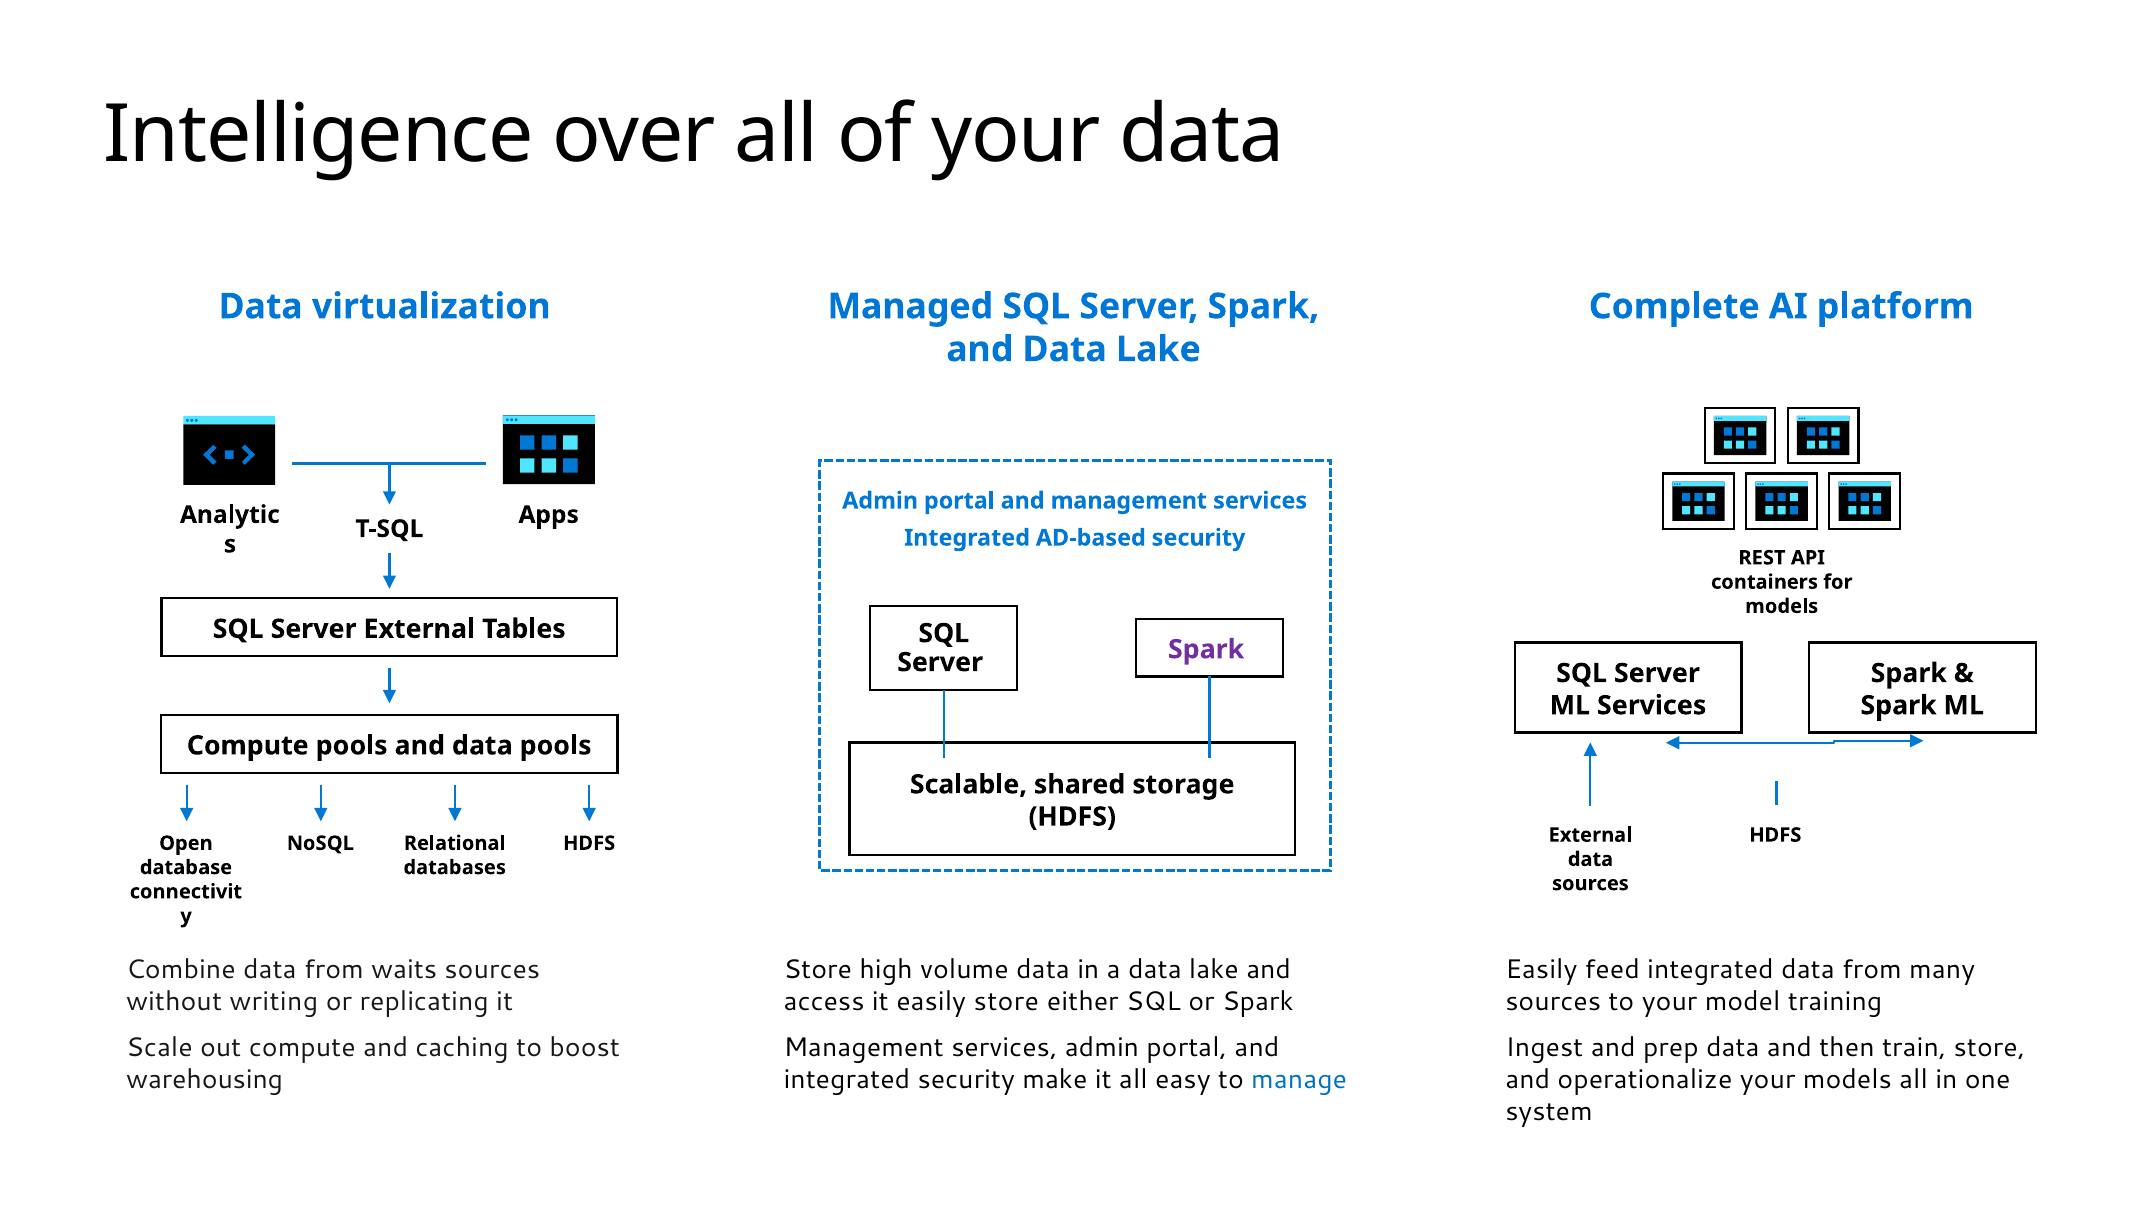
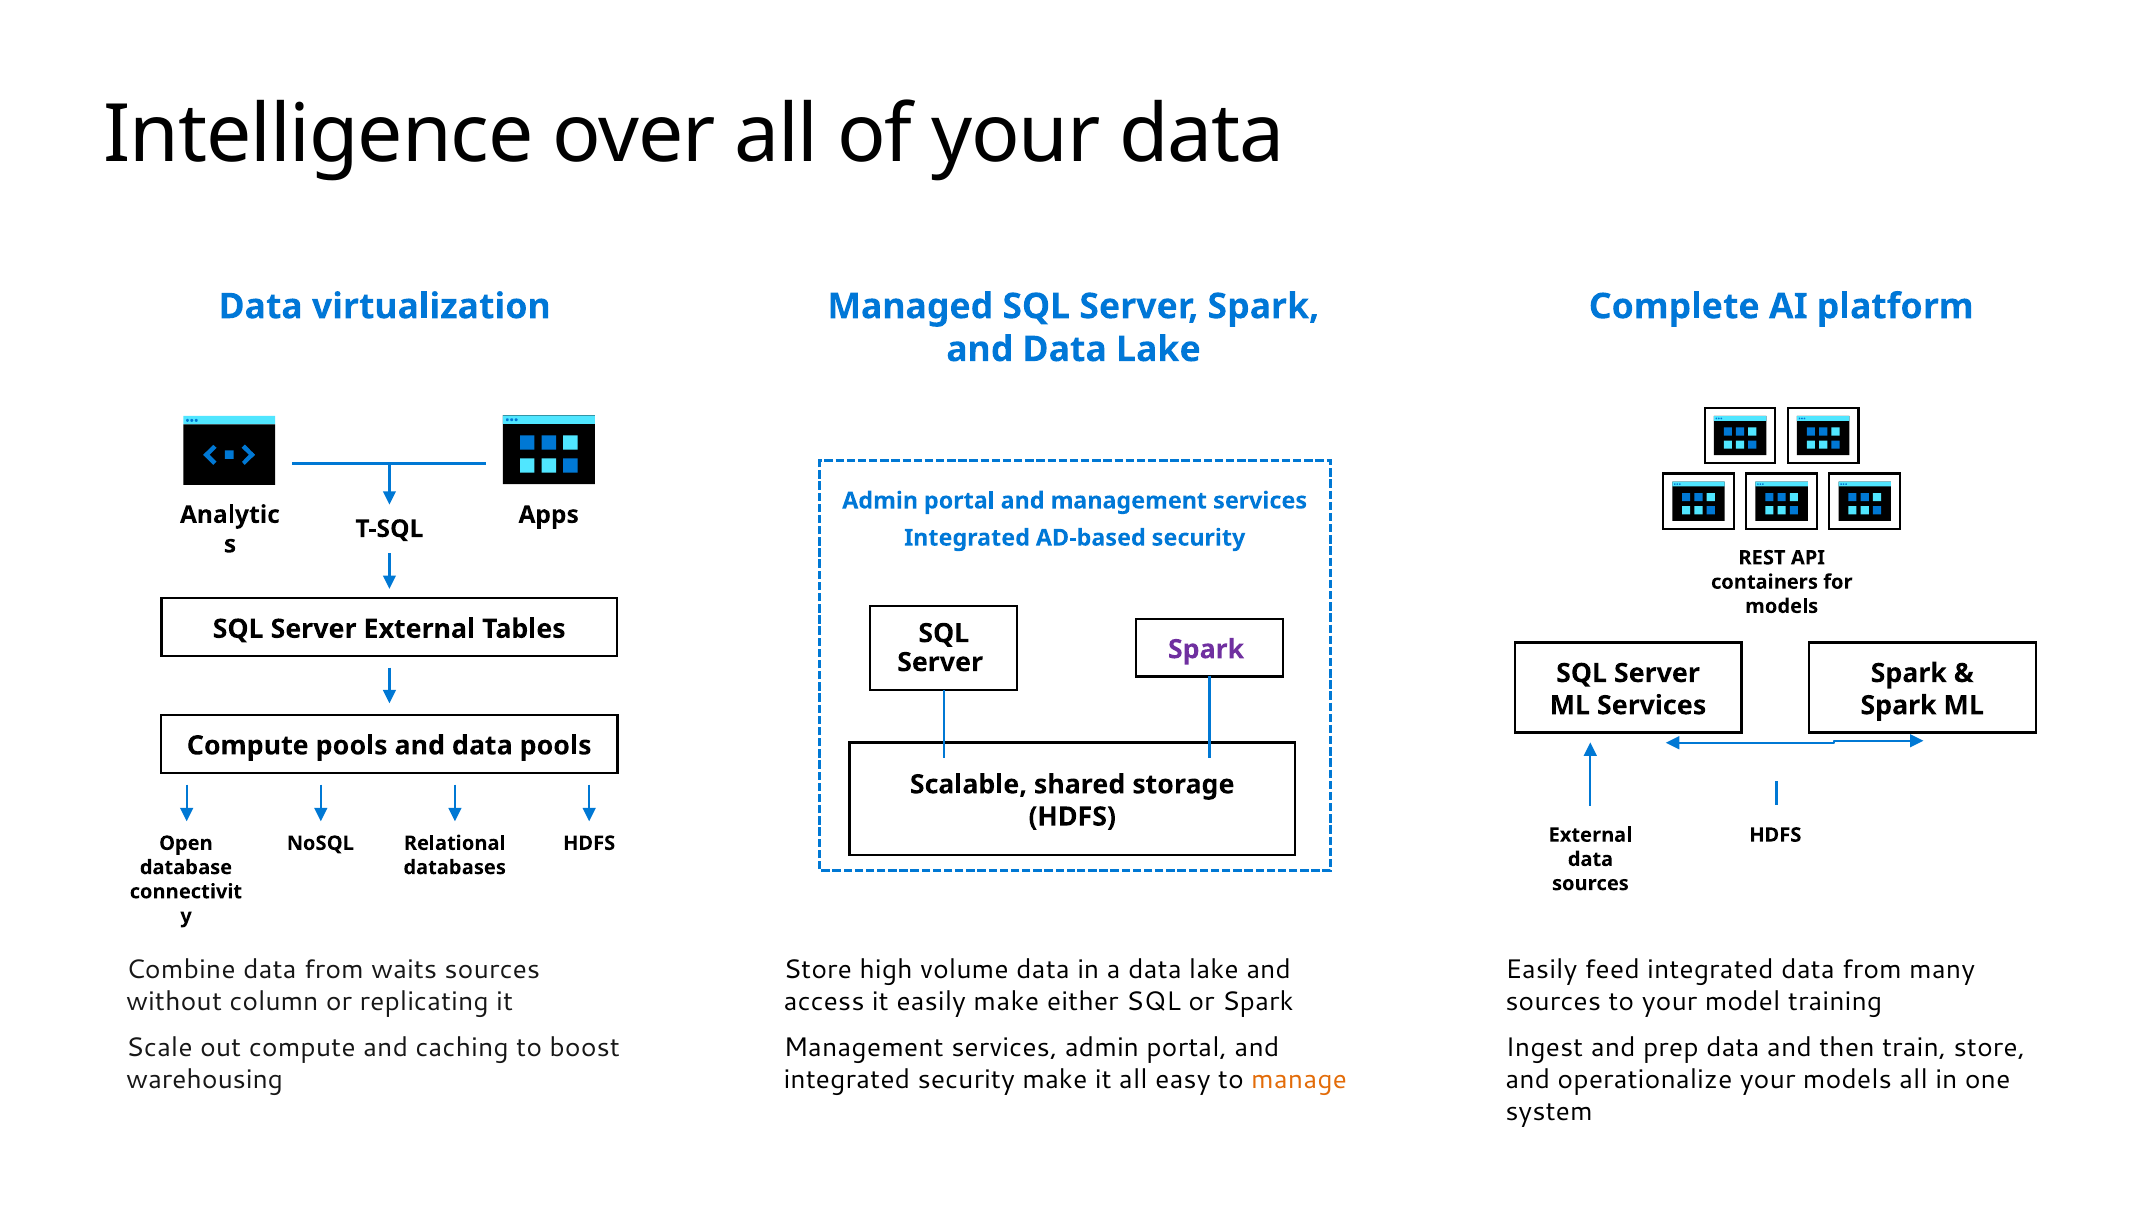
writing: writing -> column (274, 1001)
easily store: store -> make (1006, 1001)
manage colour: blue -> orange (1299, 1079)
